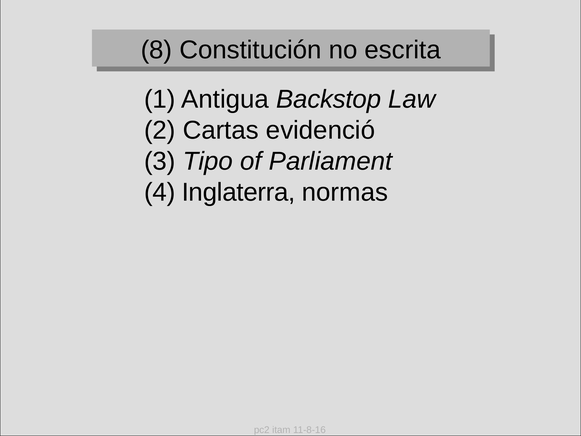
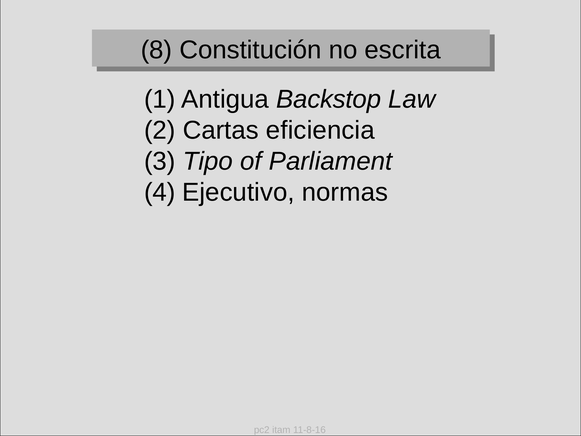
evidenció: evidenció -> eficiencia (320, 130)
Inglaterra: Inglaterra -> Ejecutivo (238, 192)
